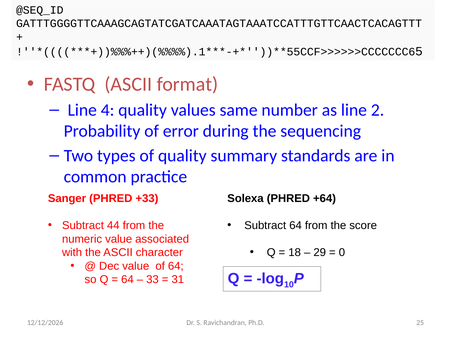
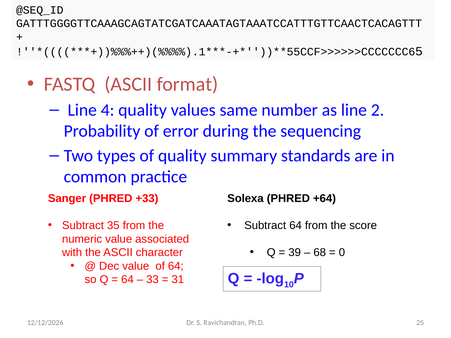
44: 44 -> 35 (113, 226)
18: 18 -> 39 (295, 253)
29: 29 -> 68 (320, 253)
